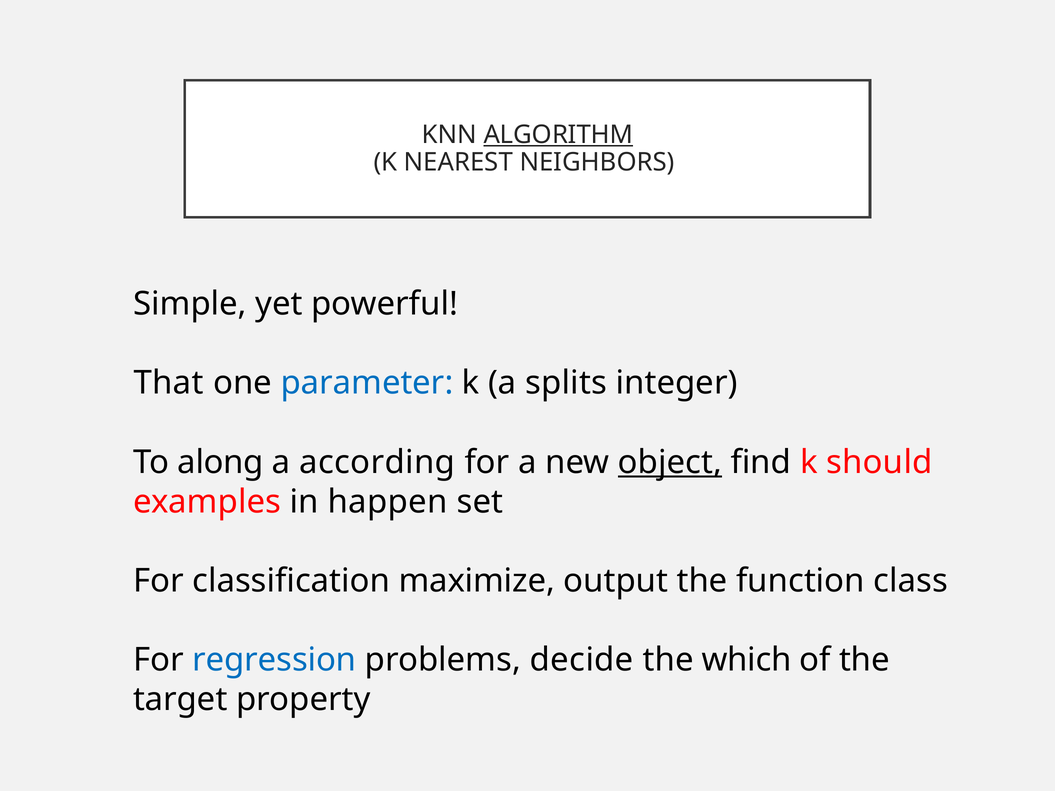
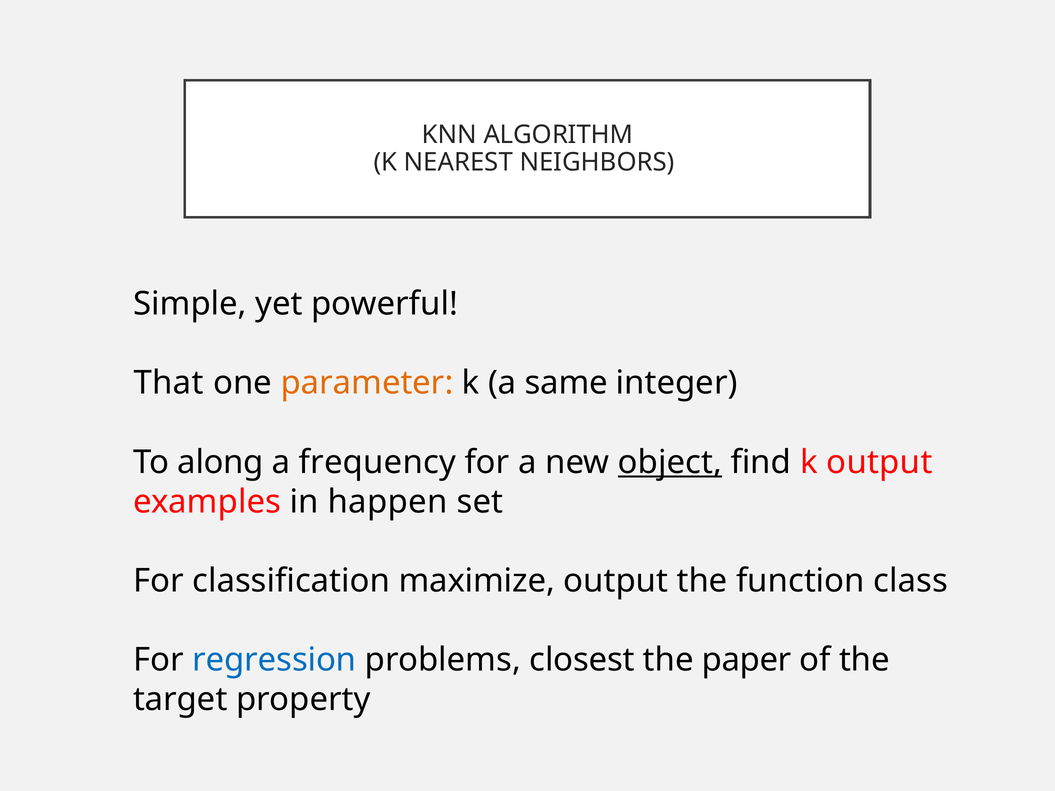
ALGORITHM underline: present -> none (558, 135)
parameter colour: blue -> orange (367, 383)
splits: splits -> same (566, 383)
according: according -> frequency (377, 462)
k should: should -> output (879, 462)
decide: decide -> closest (582, 660)
which: which -> paper (747, 660)
